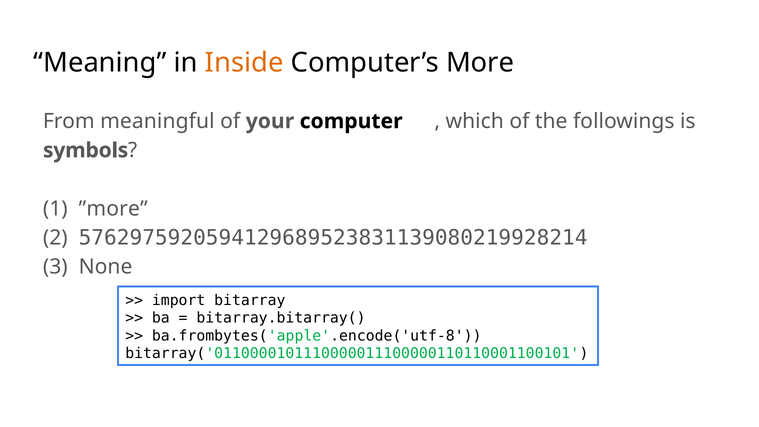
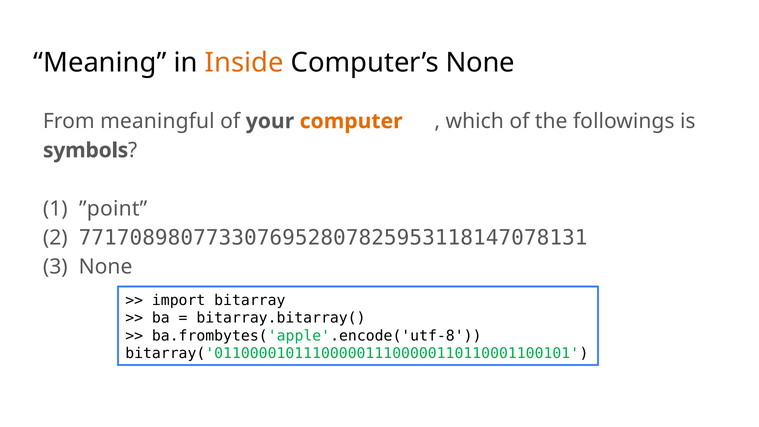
Computer’s More: More -> None (480, 63)
computer colour: black -> orange (351, 121)
”more: ”more -> ”point (113, 209)
5762975920594129689523831139080219928214: 5762975920594129689523831139080219928214 -> 7717089807733076952807825953118147078131 (333, 238)
